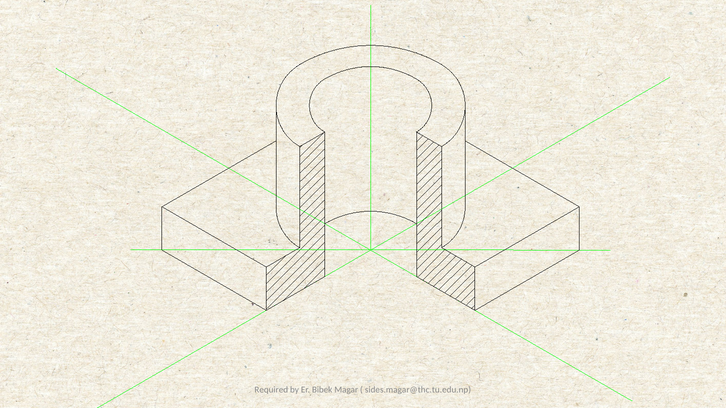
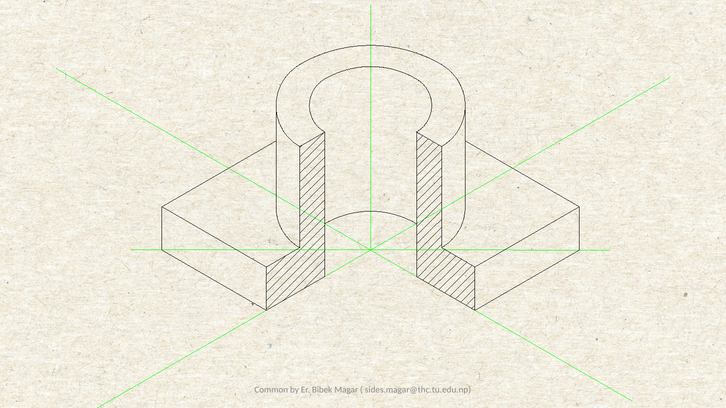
Required: Required -> Common (271, 390)
